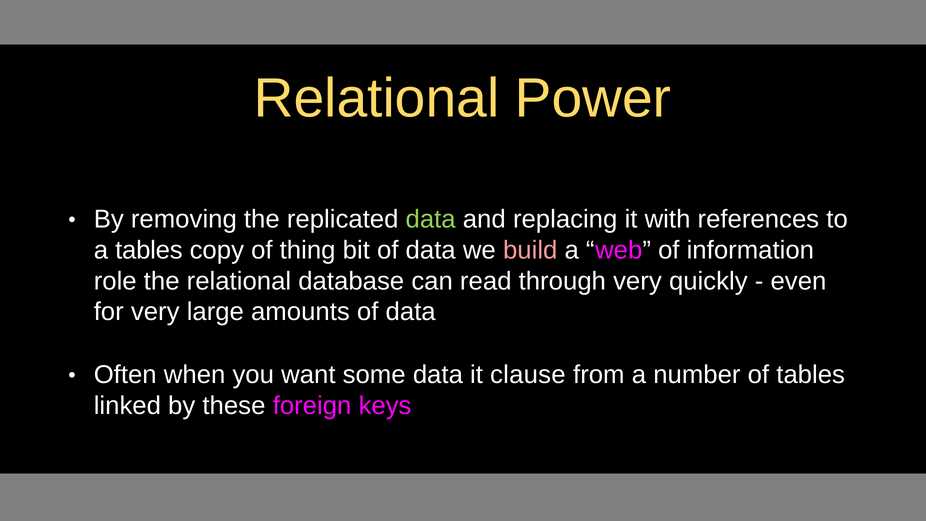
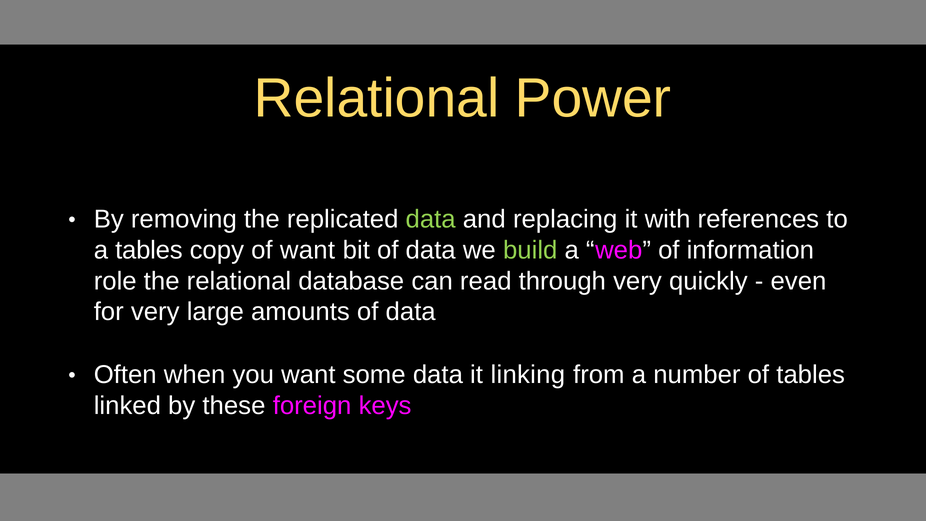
of thing: thing -> want (308, 250)
build colour: pink -> light green (530, 250)
clause: clause -> linking (528, 375)
